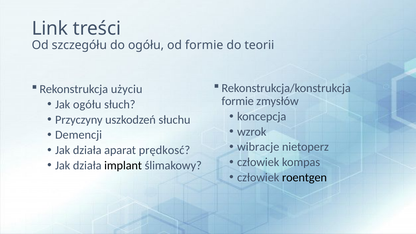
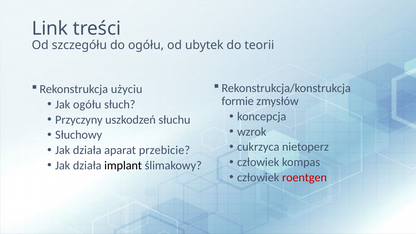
od formie: formie -> ubytek (204, 45)
Demencji: Demencji -> Słuchowy (79, 135)
wibracje: wibracje -> cukrzyca (258, 147)
prędkosć: prędkosć -> przebicie (164, 150)
roentgen colour: black -> red (304, 177)
